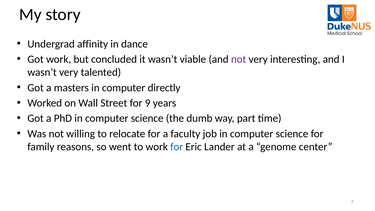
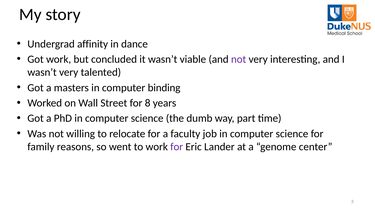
directly: directly -> binding (164, 88)
9: 9 -> 8 (148, 103)
for colour: blue -> purple (177, 147)
